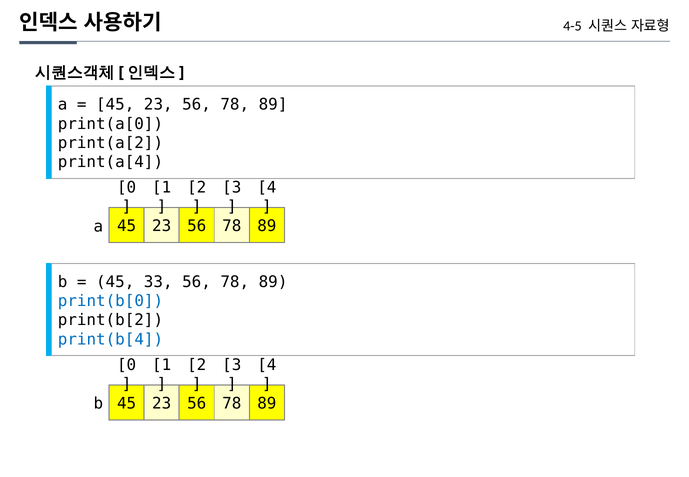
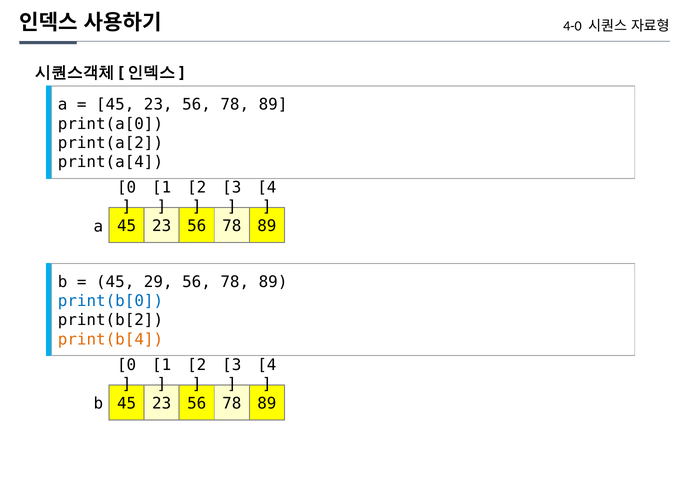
4-5: 4-5 -> 4-0 (572, 26)
33: 33 -> 29 (158, 282)
print(b[4 colour: blue -> orange (110, 339)
